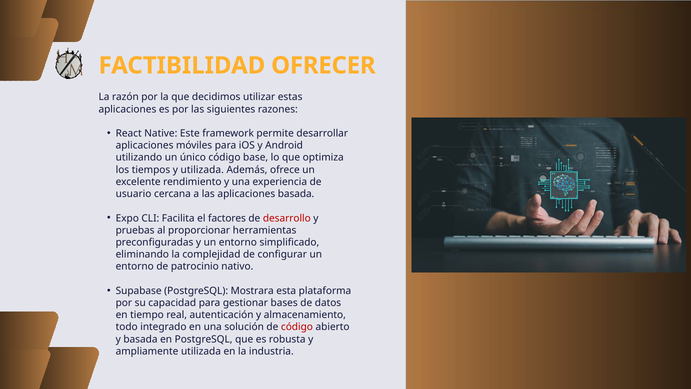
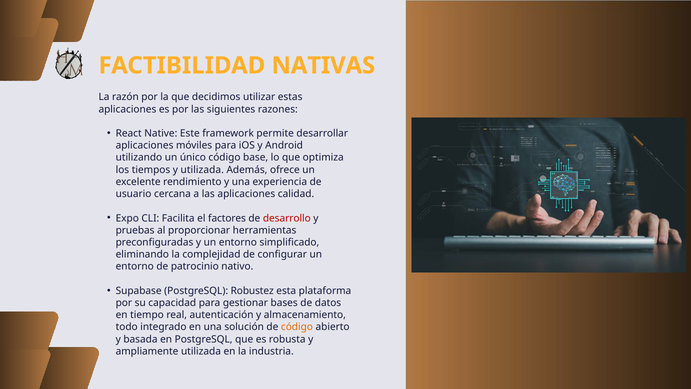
OFRECER: OFRECER -> NATIVAS (323, 65)
aplicaciones basada: basada -> calidad (296, 194)
Mostrara: Mostrara -> Robustez (252, 291)
código colour: red -> orange (297, 327)
